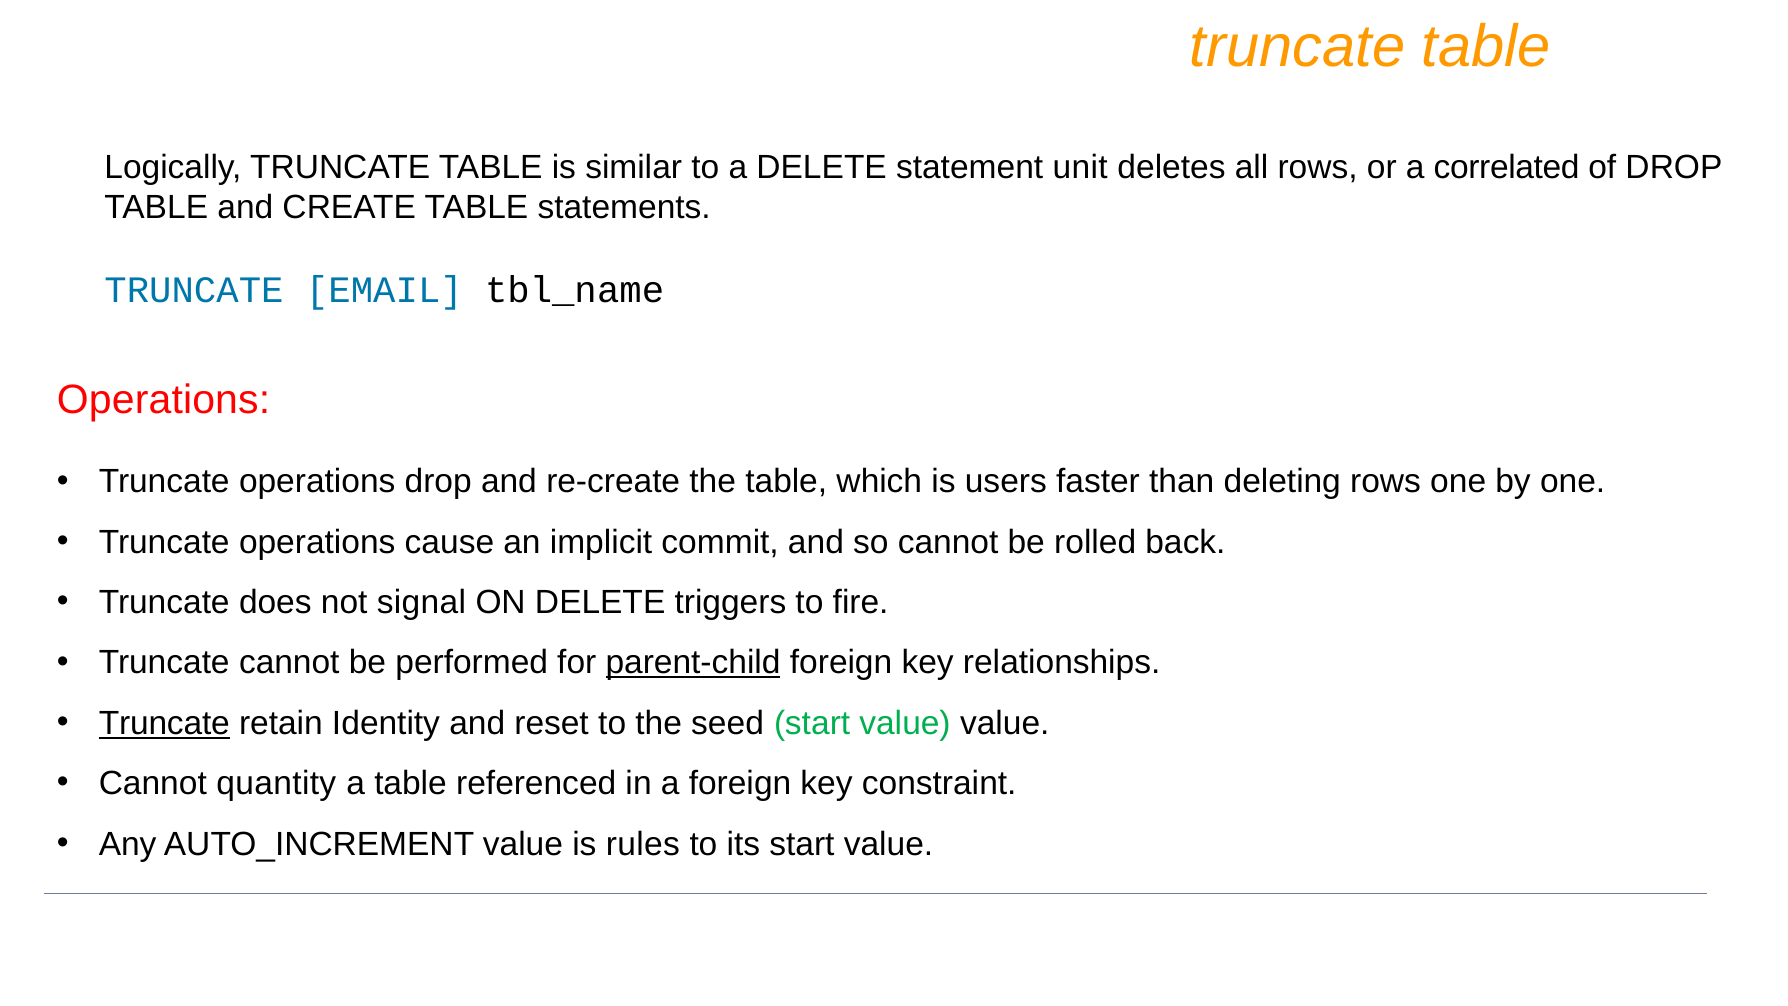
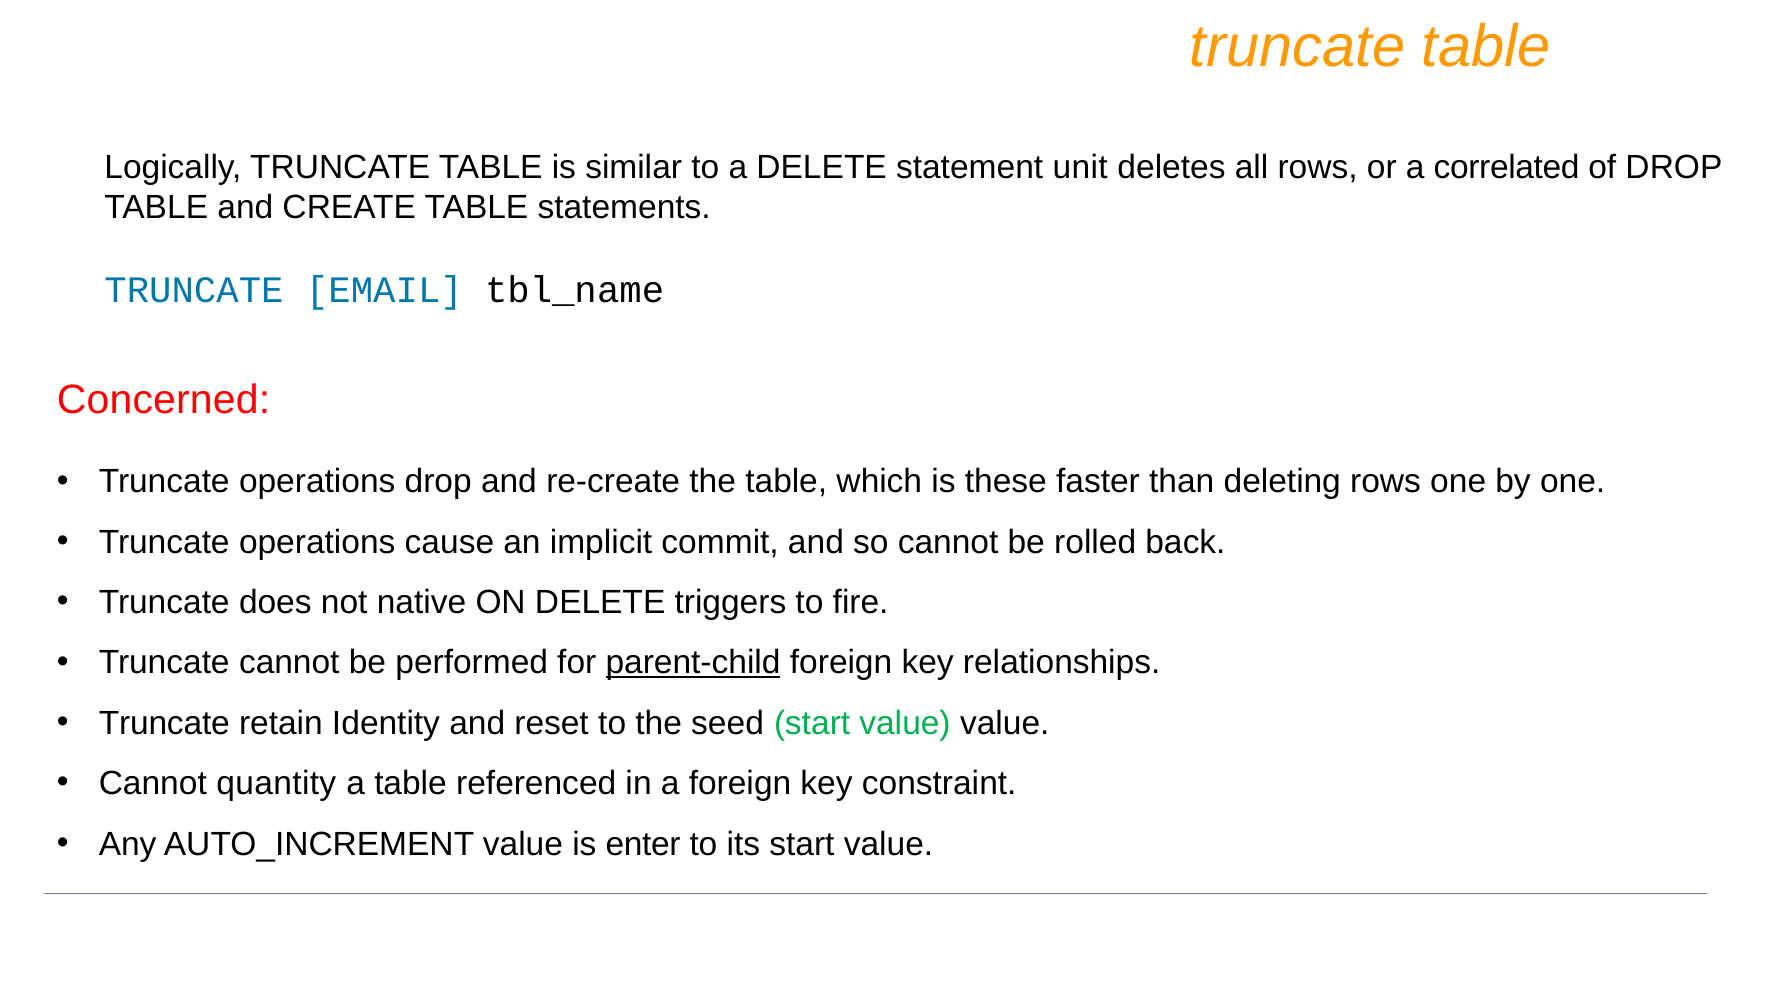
Operations: Operations -> Concerned (164, 400)
users: users -> these (1006, 482)
signal: signal -> native (422, 602)
Truncate underline: present -> none (164, 723)
rules: rules -> enter (643, 844)
